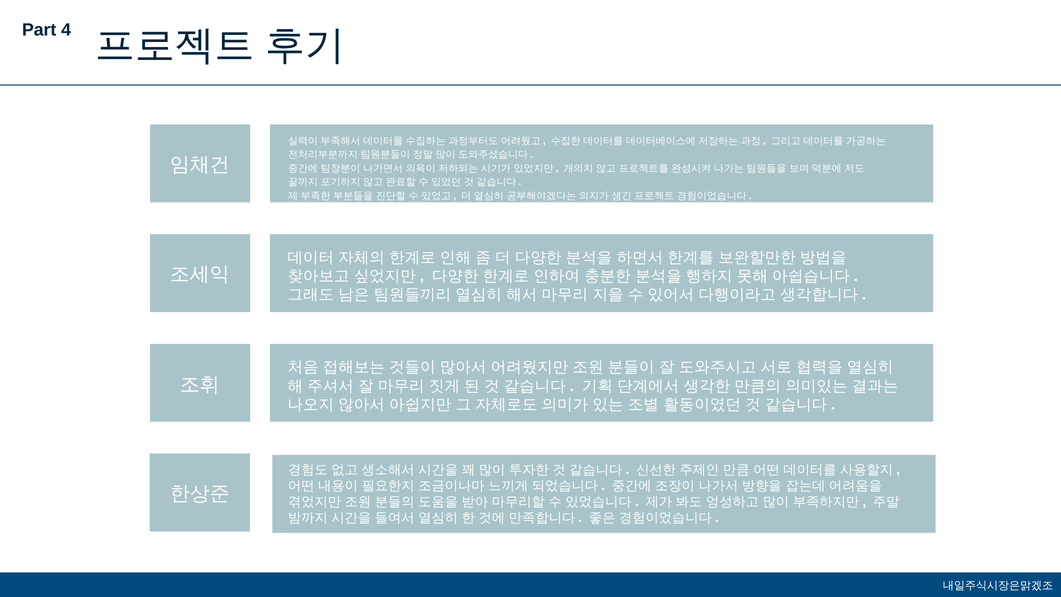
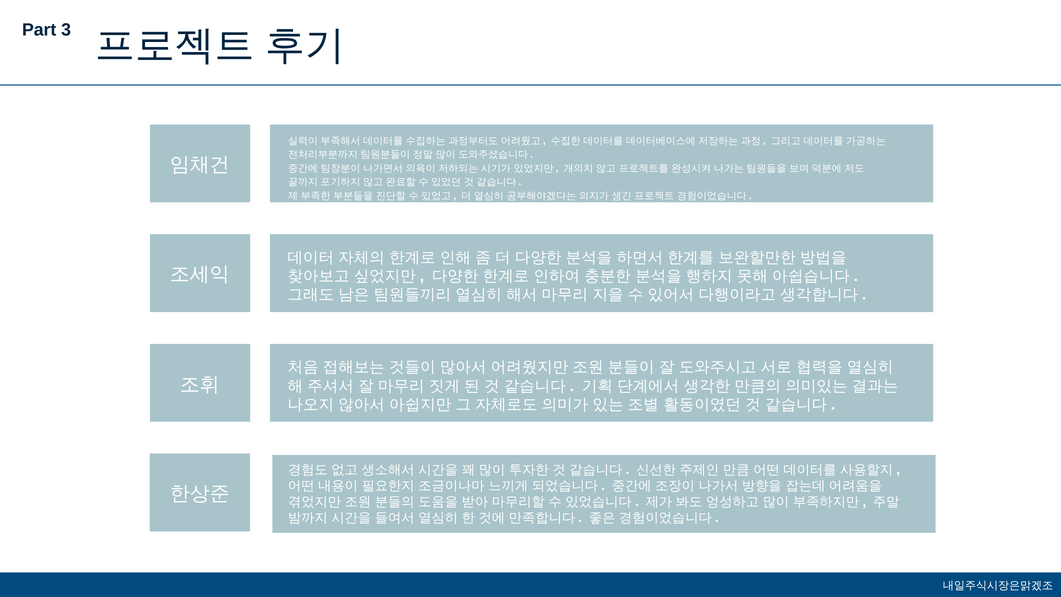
4: 4 -> 3 (66, 30)
